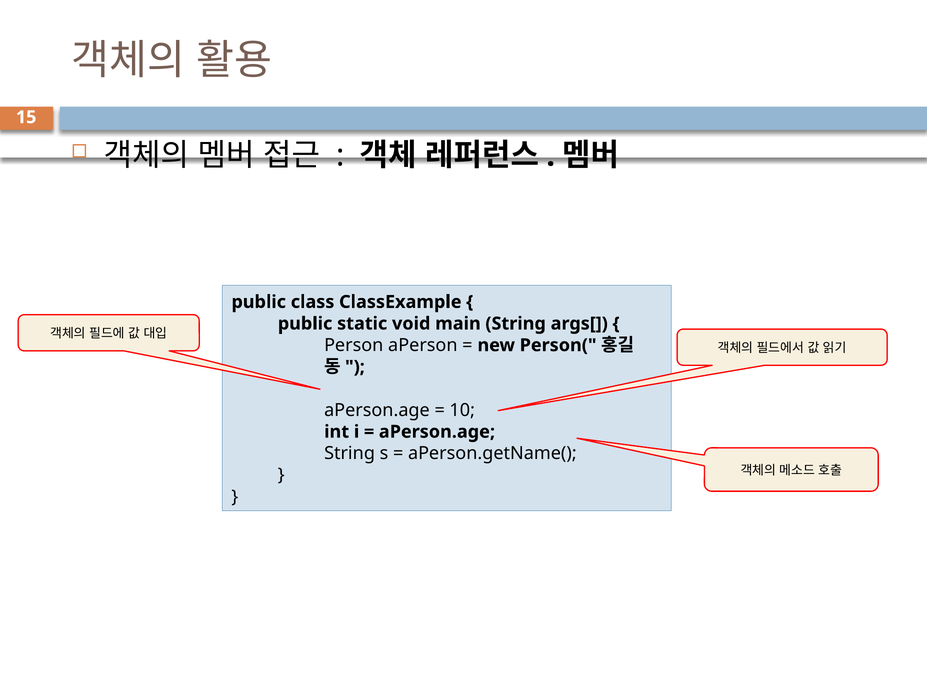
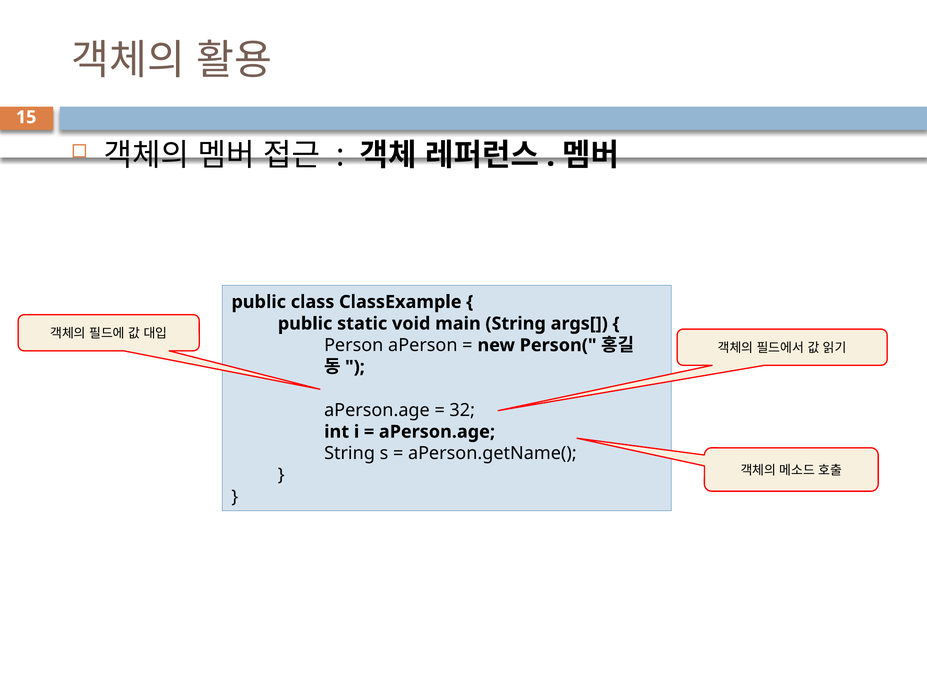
10: 10 -> 32 (462, 410)
